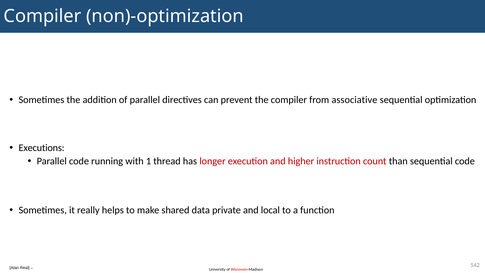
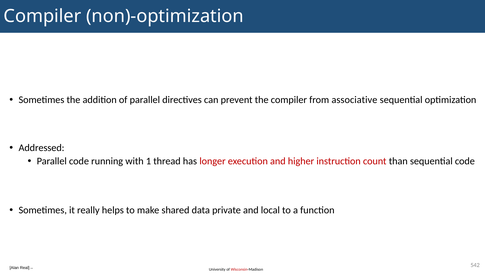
Executions: Executions -> Addressed (42, 148)
